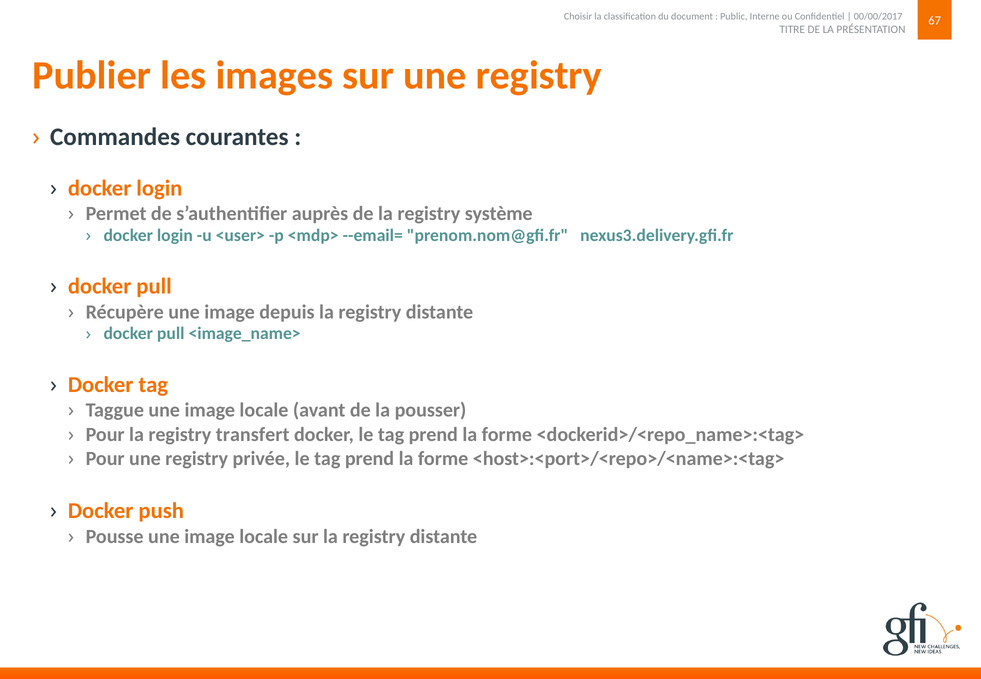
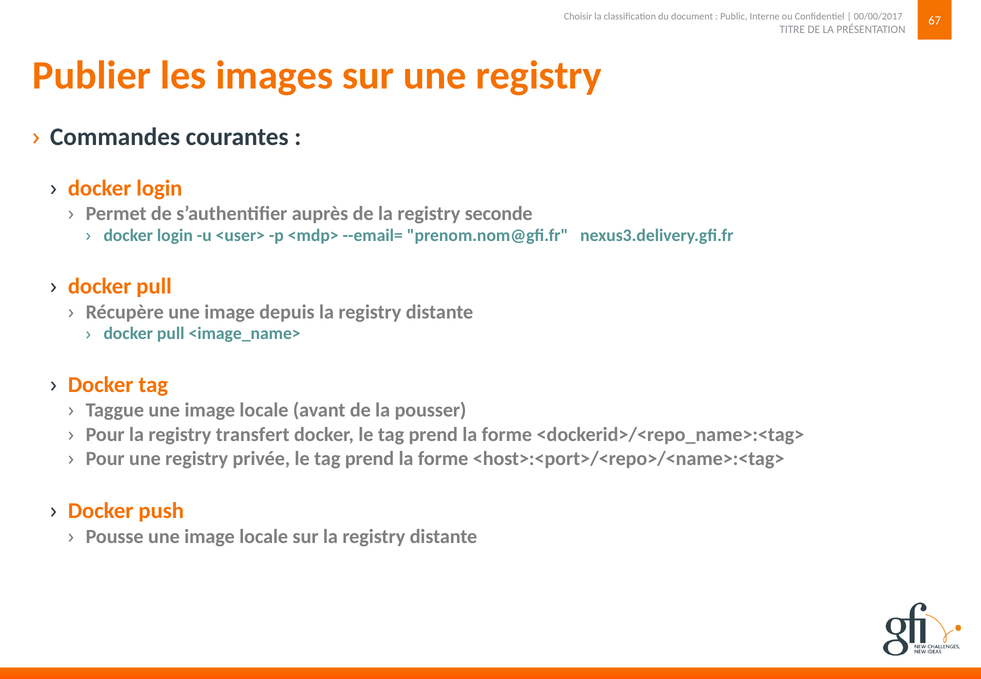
système: système -> seconde (499, 214)
